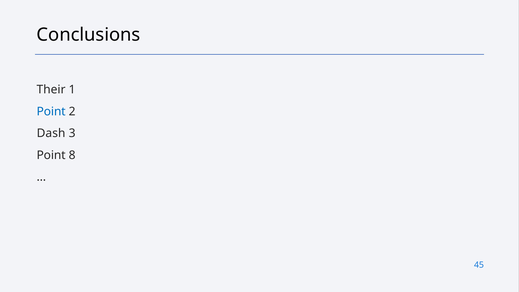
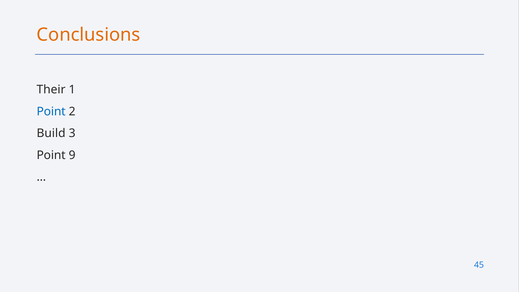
Conclusions colour: black -> orange (88, 35)
Dash: Dash -> Build (51, 133)
8: 8 -> 9 (72, 155)
